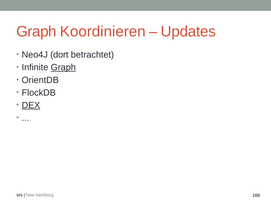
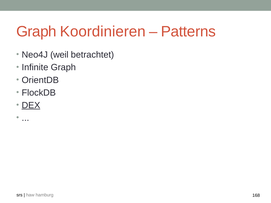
Updates: Updates -> Patterns (188, 32)
dort: dort -> weil (59, 55)
Graph underline: present -> none (63, 67)
